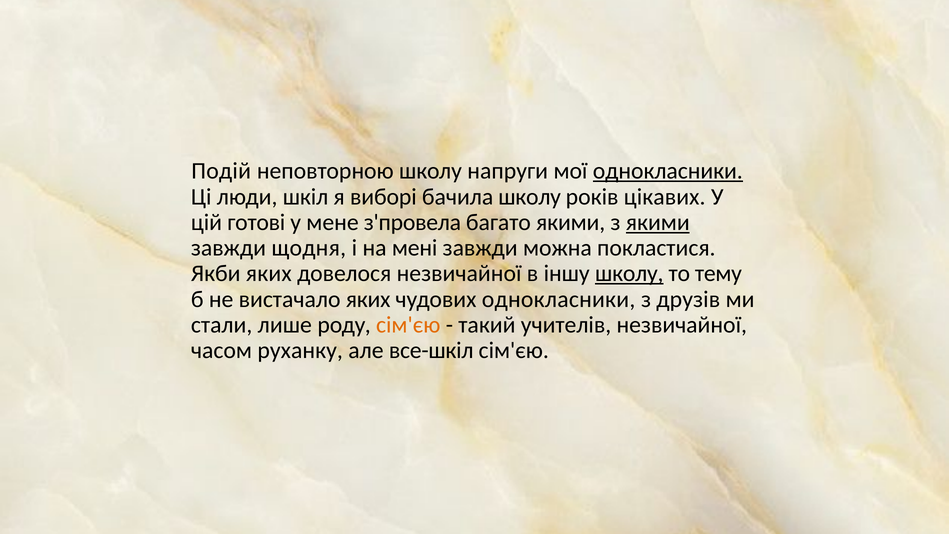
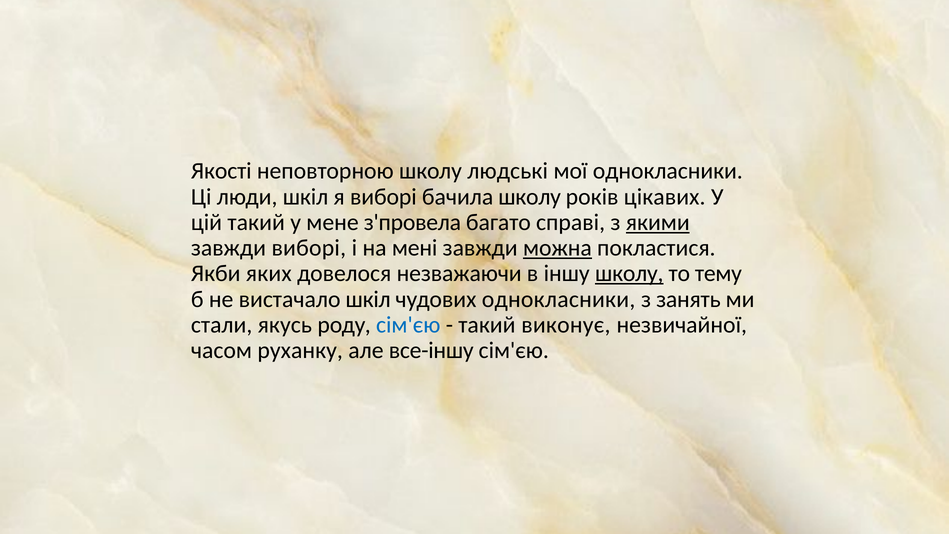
Подій: Подій -> Якості (221, 171)
напруги: напруги -> людські (508, 171)
однокласники underline: present -> none (668, 171)
цій готові: готові -> такий (256, 222)
багато якими: якими -> справі (571, 222)
завжди щодня: щодня -> виборі (309, 248)
можна underline: none -> present (557, 248)
довелося незвичайної: незвичайної -> незважаючи (459, 274)
вистачало яких: яких -> шкіл (368, 299)
друзів: друзів -> занять (688, 299)
лише: лише -> якусь (285, 325)
сім'єю colour: orange -> blue (408, 325)
учителів: учителів -> виконує (566, 325)
все-шкіл: все-шкіл -> все-іншу (431, 350)
